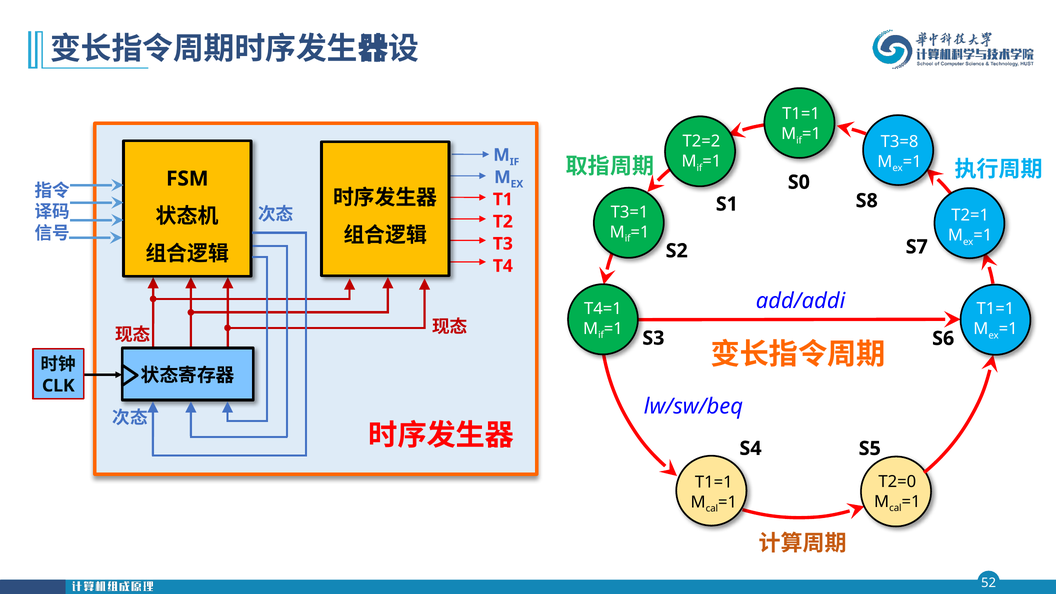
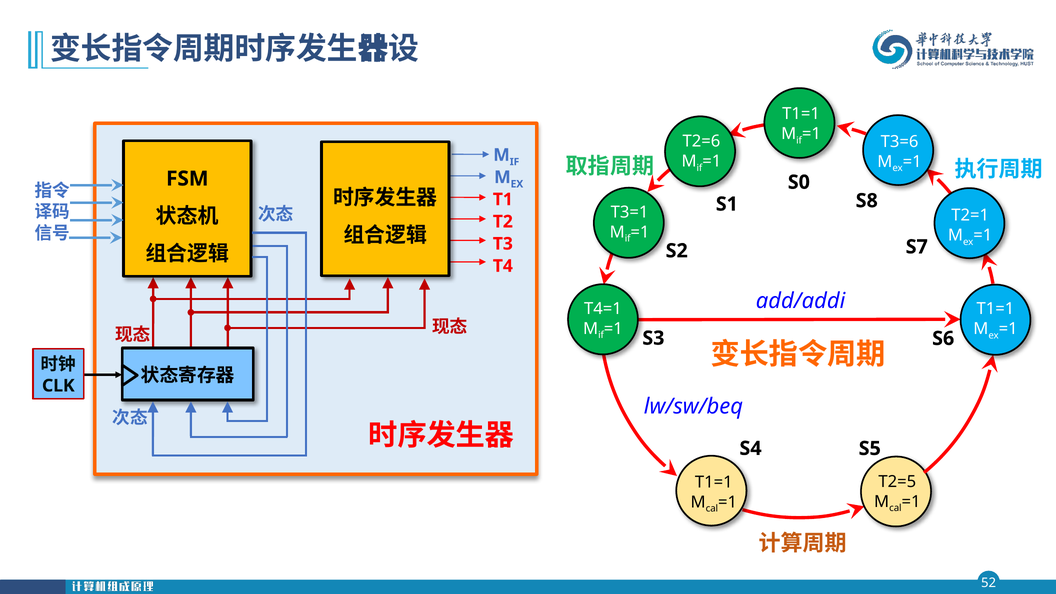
T2=2: T2=2 -> T2=6 (701, 141)
T3=8: T3=8 -> T3=6 (900, 142)
T2=0: T2=0 -> T2=5 (897, 482)
